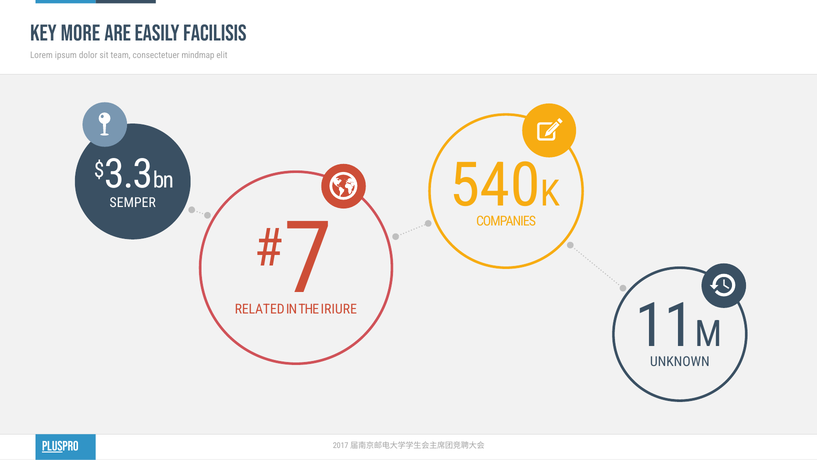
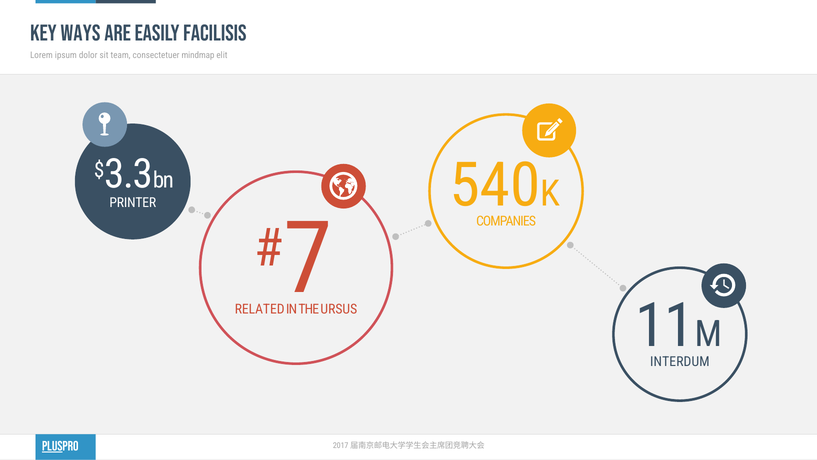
more: more -> ways (80, 33)
SEMPER: SEMPER -> PRINTER (133, 202)
IRIURE: IRIURE -> URSUS (339, 309)
UNKNOWN: UNKNOWN -> INTERDUM (680, 362)
